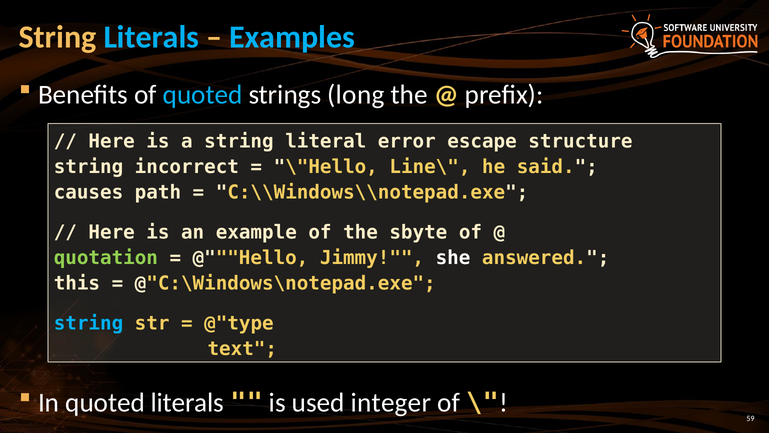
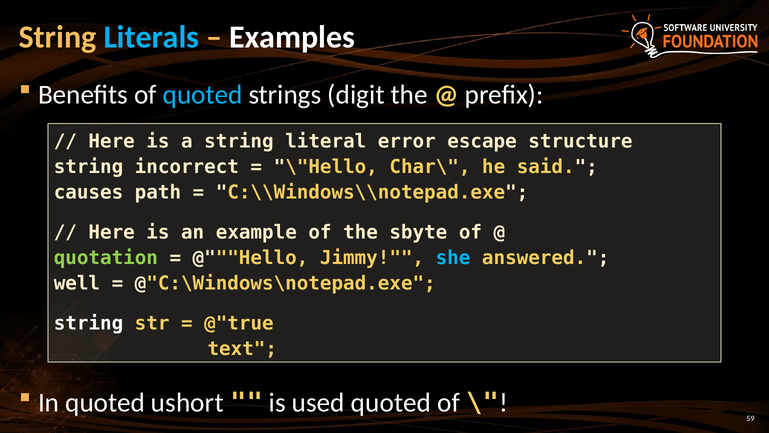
Examples colour: light blue -> white (292, 37)
long: long -> digit (356, 95)
Line\: Line\ -> Char\ (430, 167)
she colour: white -> light blue (453, 258)
this: this -> well (77, 283)
string colour: light blue -> white (88, 323)
@"type: @"type -> @"true (239, 323)
quoted literals: literals -> ushort (187, 402)
used integer: integer -> quoted (391, 402)
